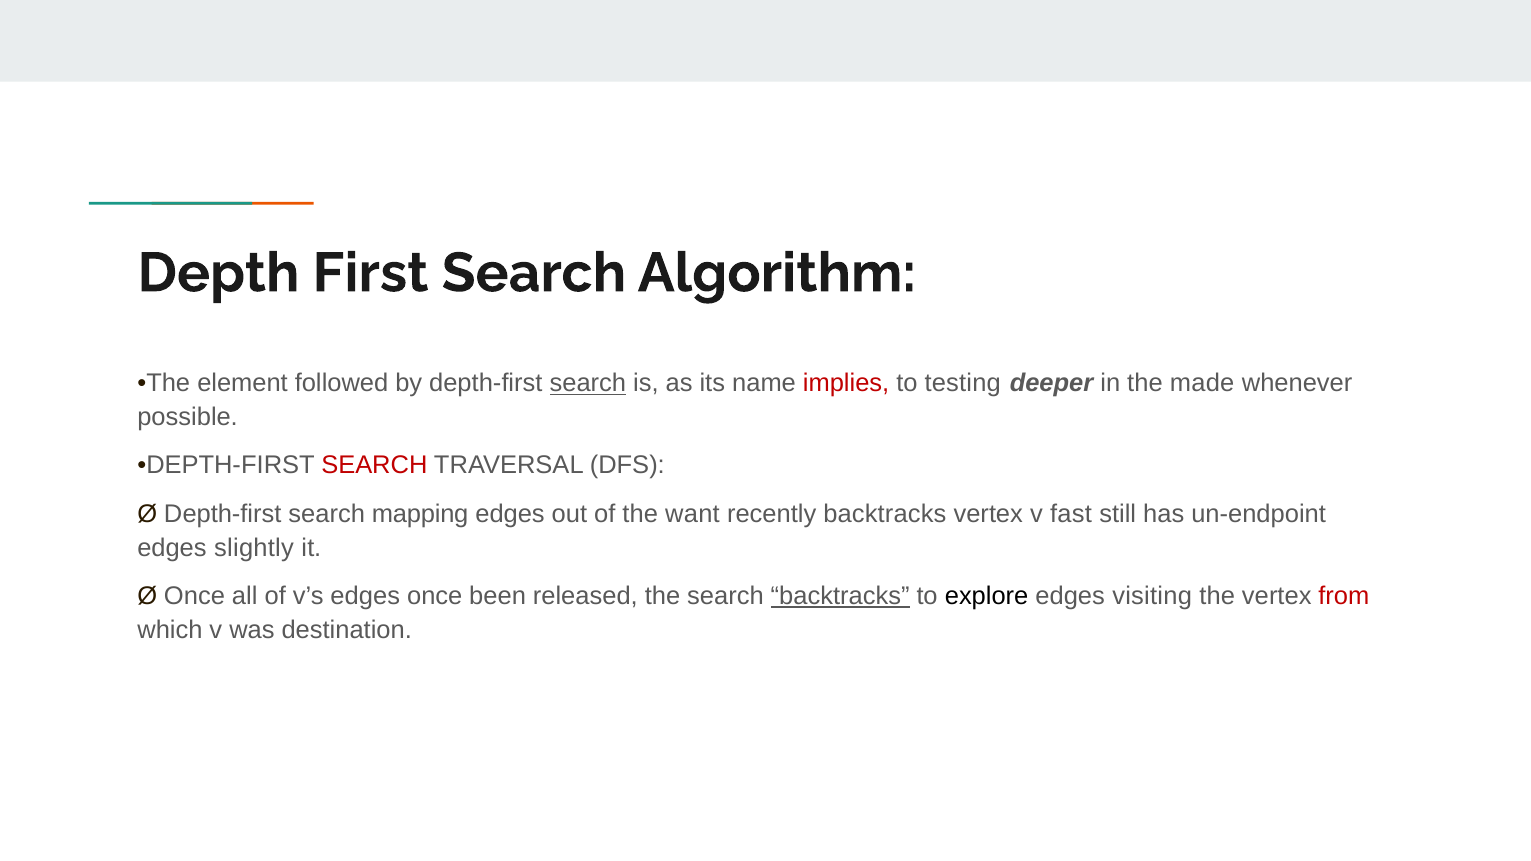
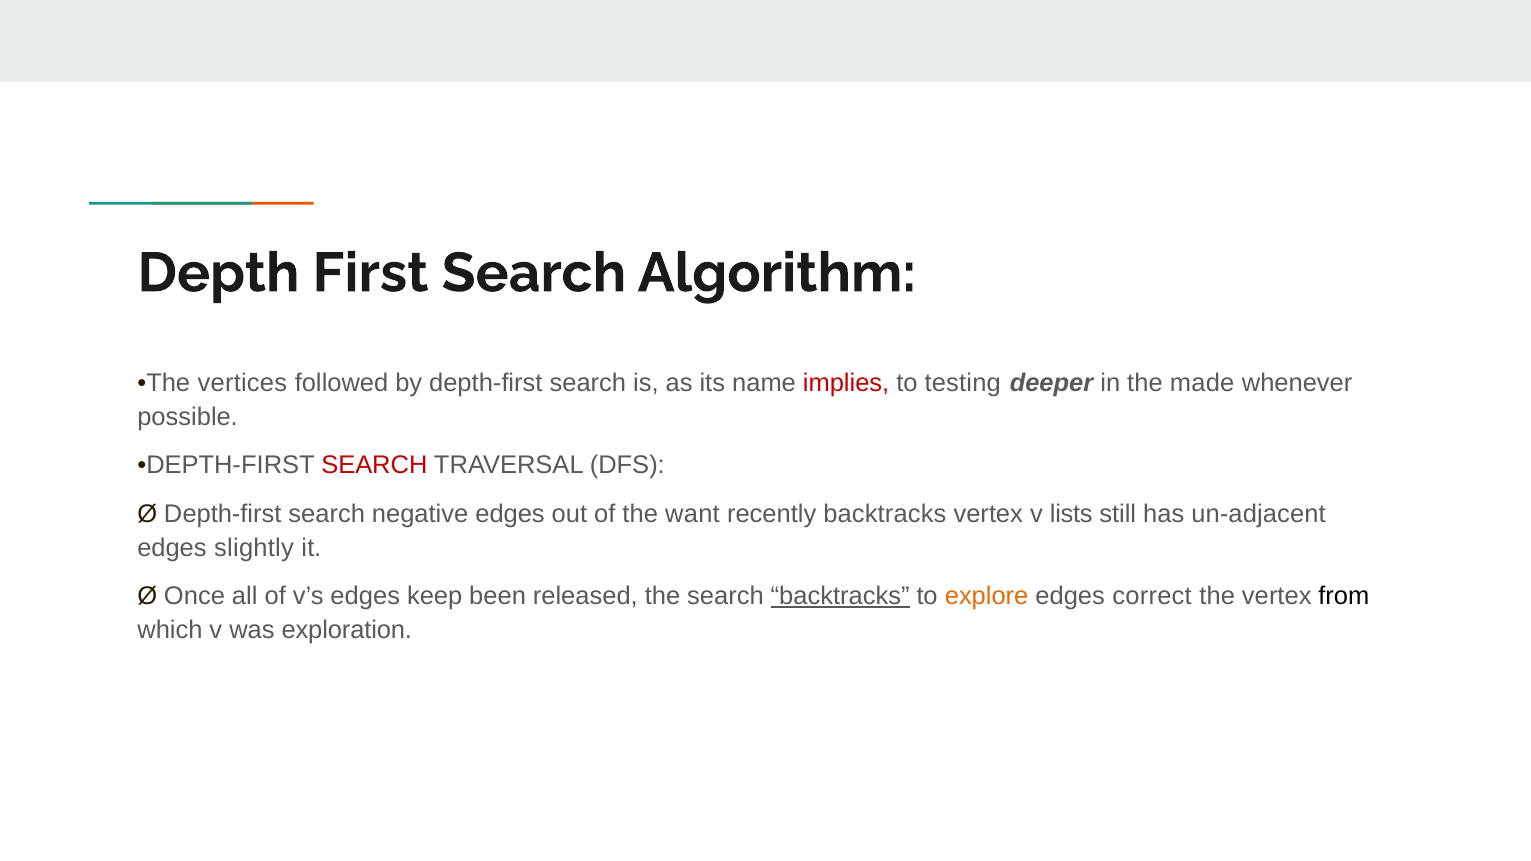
element: element -> vertices (242, 383)
search underline: present -> none (588, 383)
mapping: mapping -> negative (420, 514)
fast: fast -> lists (1071, 514)
un-endpoint: un-endpoint -> un-adjacent (1259, 514)
edges once: once -> keep (435, 596)
explore colour: black -> orange (987, 596)
visiting: visiting -> correct (1152, 596)
from colour: red -> black (1344, 596)
destination: destination -> exploration (347, 630)
